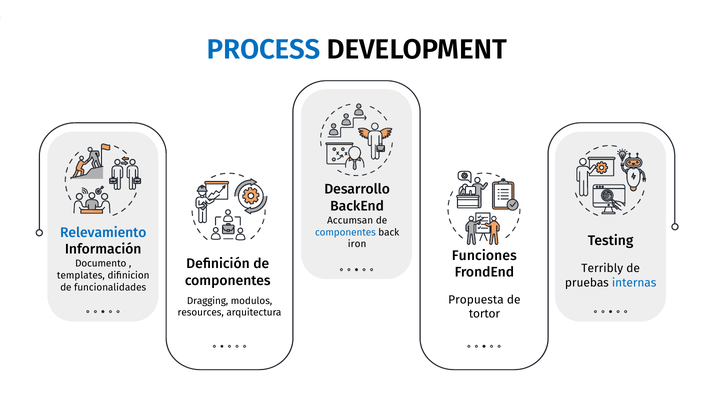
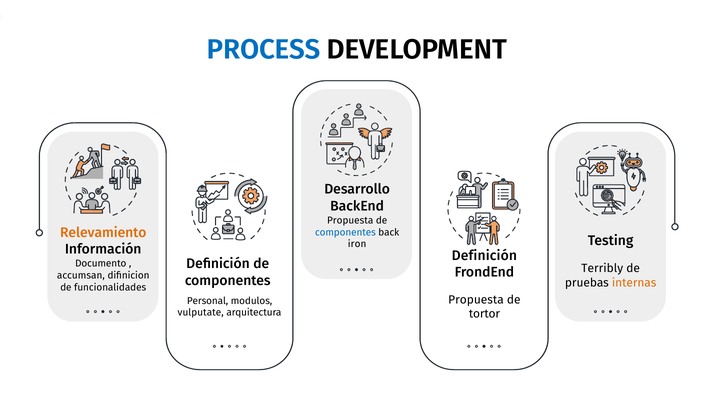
Accumsan: Accumsan -> Propuesta (350, 220)
Relevamiento colour: blue -> orange (103, 232)
Funciones: Funciones -> Definición (484, 255)
templates: templates -> accumsan (81, 275)
internas colour: blue -> orange (634, 283)
Dragging: Dragging -> Personal (208, 300)
resources: resources -> vulputate (201, 312)
